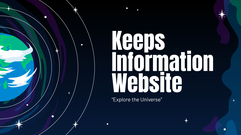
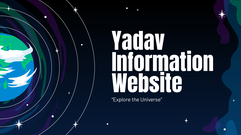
Keeps: Keeps -> Yadav (138, 43)
